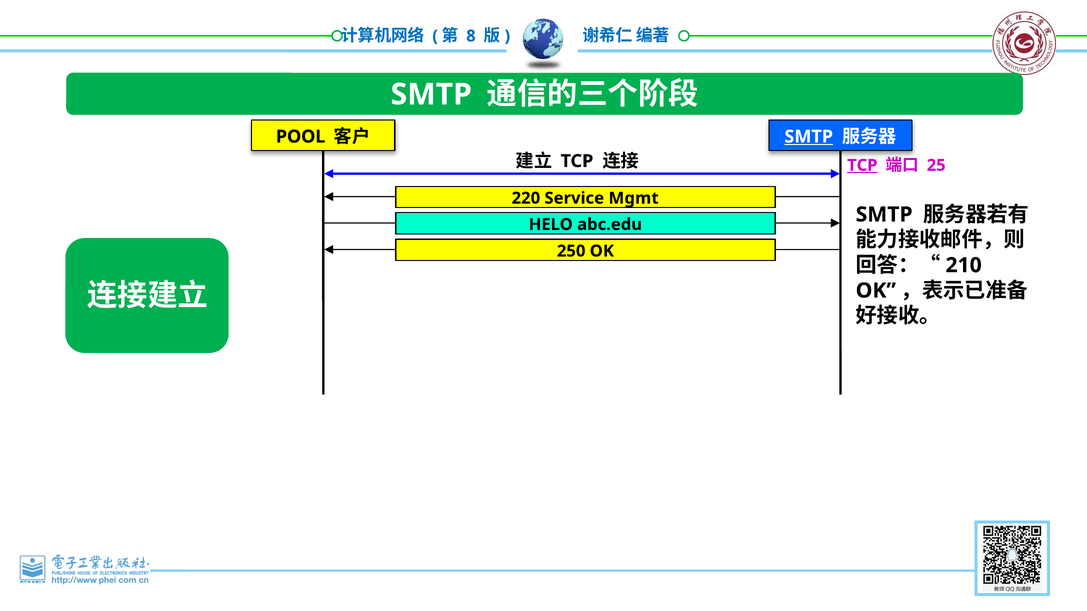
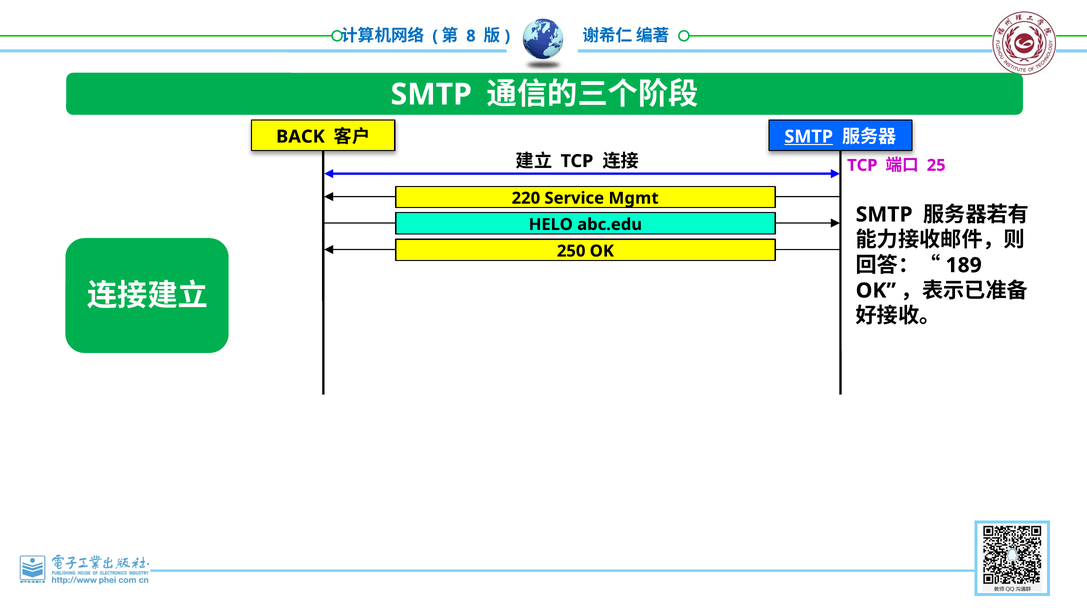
POOL: POOL -> BACK (300, 137)
TCP underline: present -> none (862, 165)
210: 210 -> 189 (964, 265)
